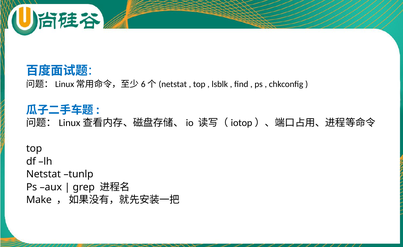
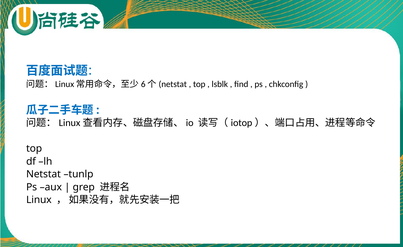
Make: Make -> Linux (39, 200)
